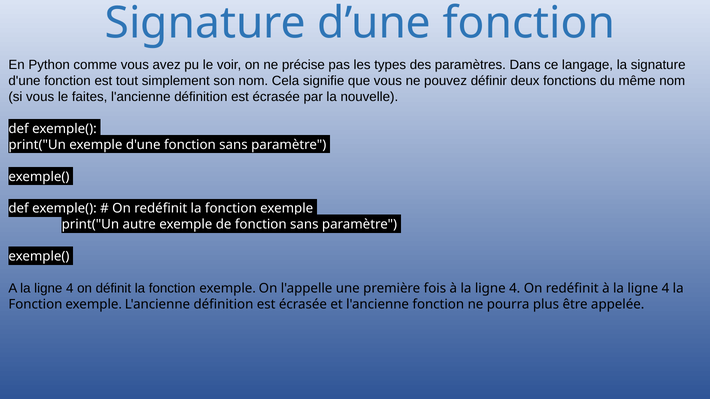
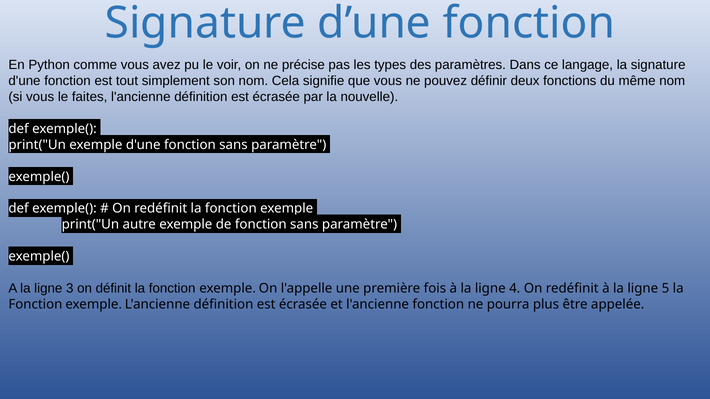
A la ligne 4: 4 -> 3 (70, 289)
4: 4 -> 5 (666, 289)
